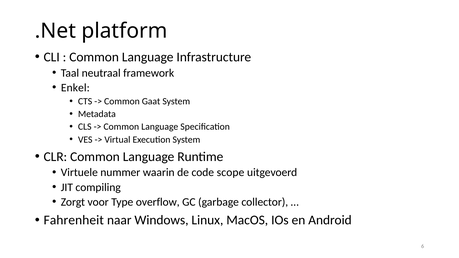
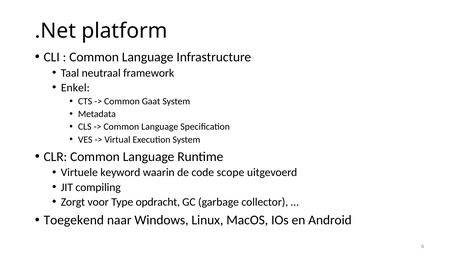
nummer: nummer -> keyword (120, 173)
overflow: overflow -> opdracht (158, 202)
Fahrenheit: Fahrenheit -> Toegekend (74, 220)
